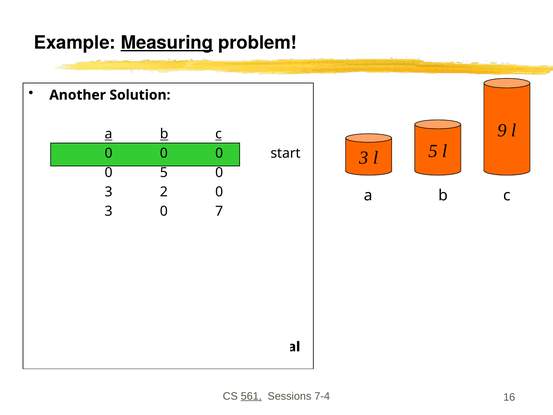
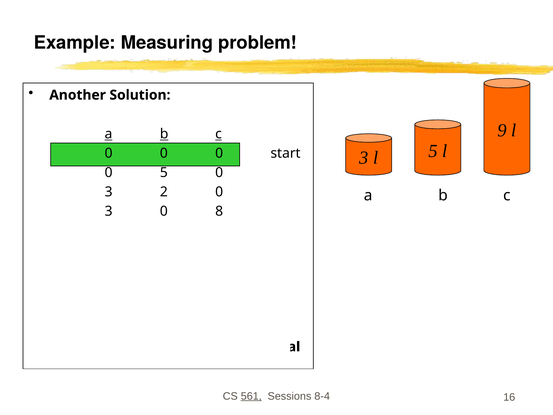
Measuring underline: present -> none (167, 43)
0 7: 7 -> 8 (219, 211)
7-4: 7-4 -> 8-4 (322, 396)
